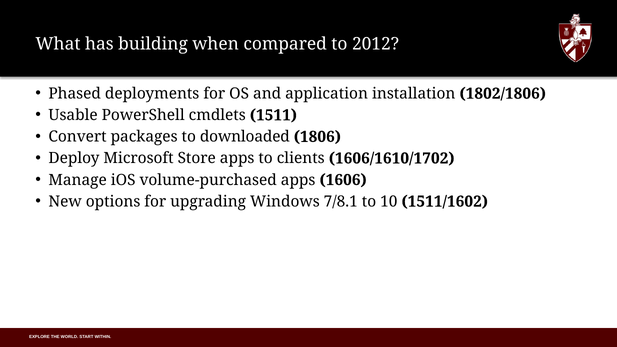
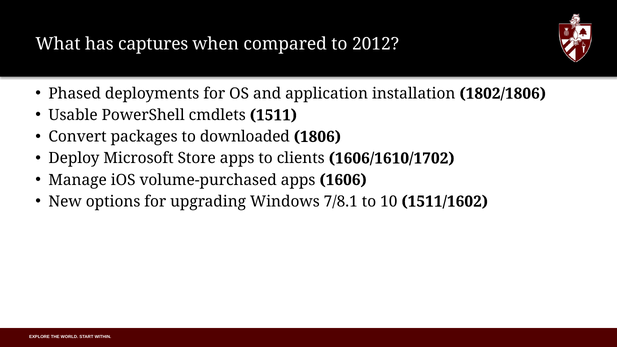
building: building -> captures (153, 44)
